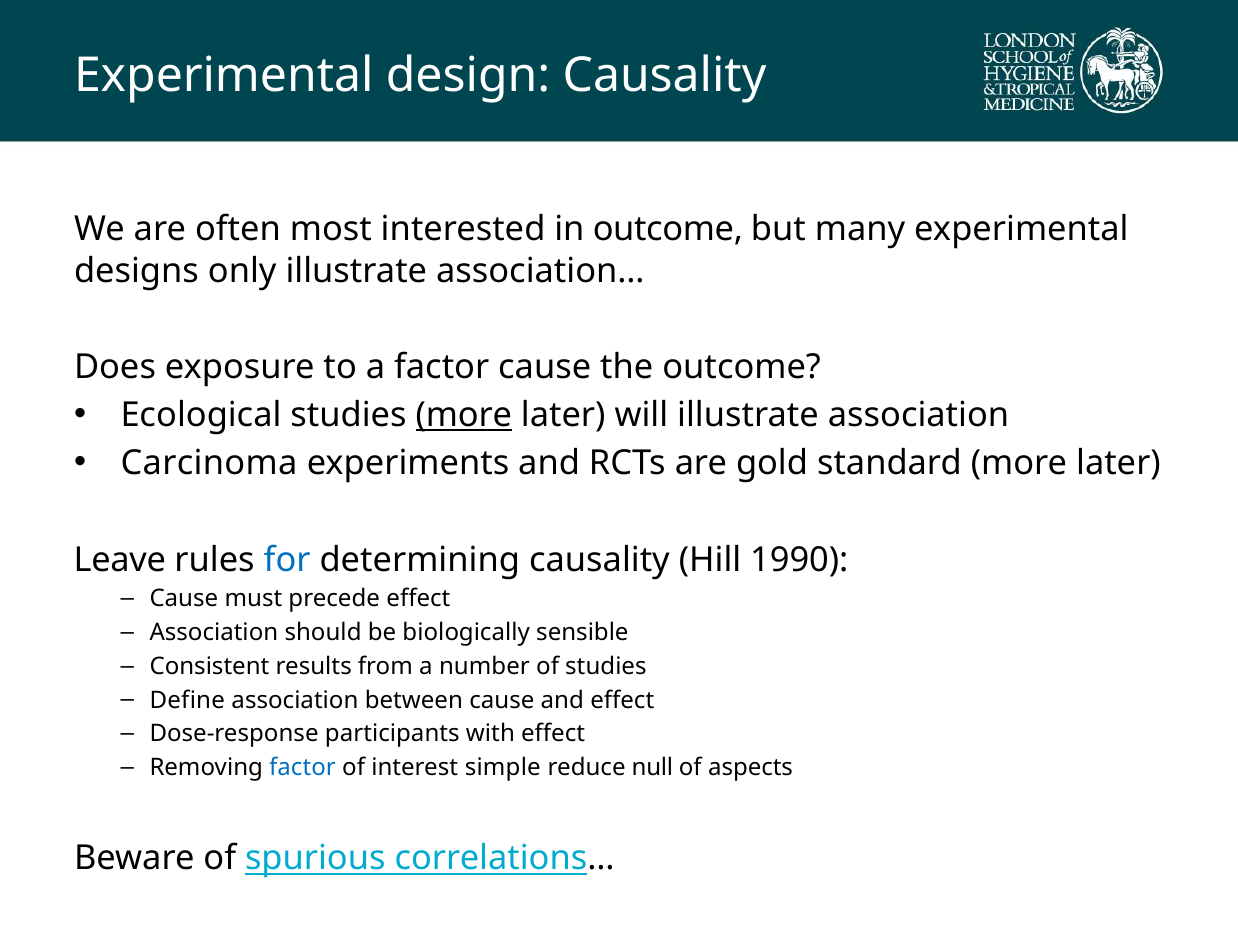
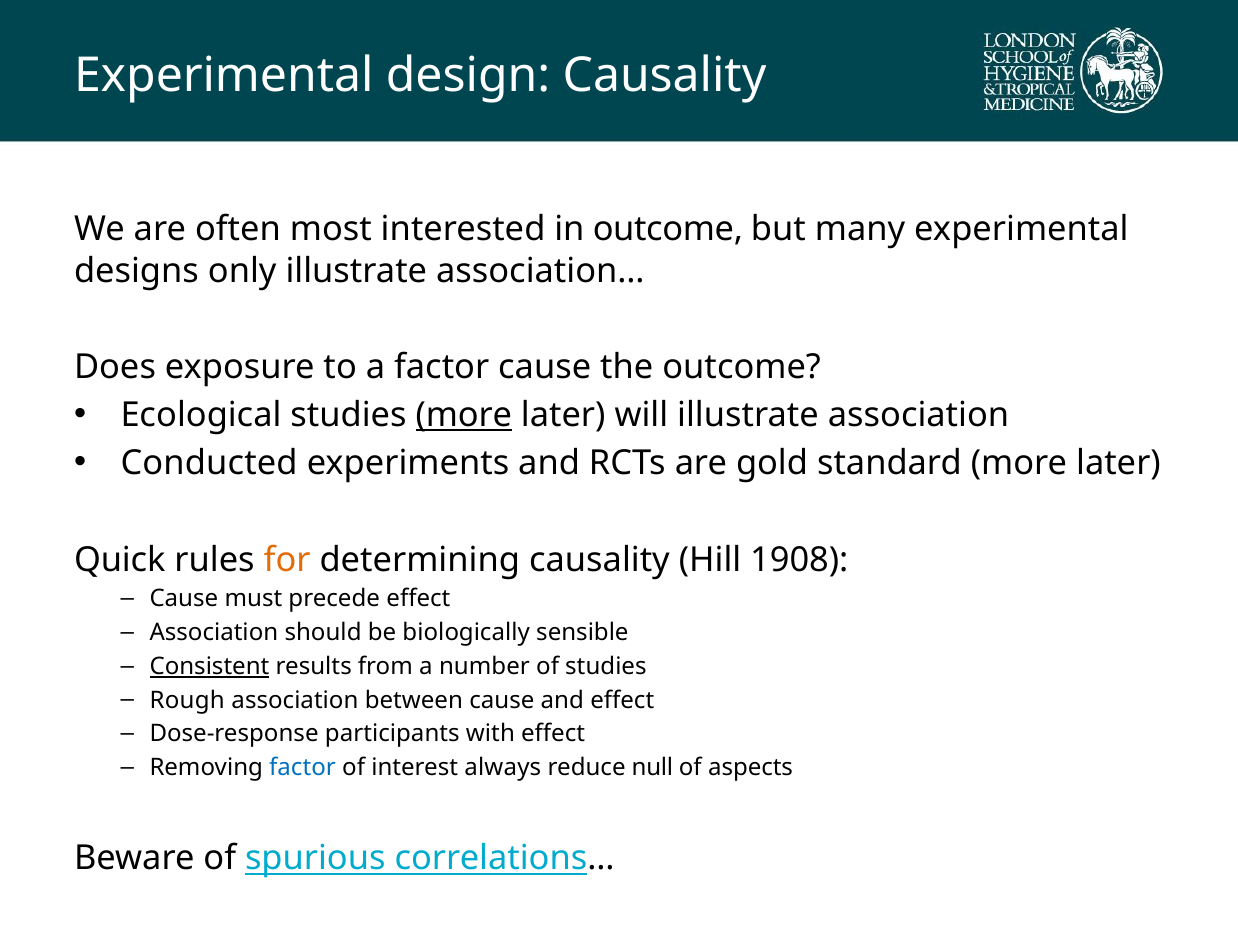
Carcinoma: Carcinoma -> Conducted (209, 463)
Leave: Leave -> Quick (120, 559)
for colour: blue -> orange (287, 559)
1990: 1990 -> 1908 (799, 559)
Consistent underline: none -> present (209, 666)
Define: Define -> Rough (187, 700)
simple: simple -> always (503, 767)
